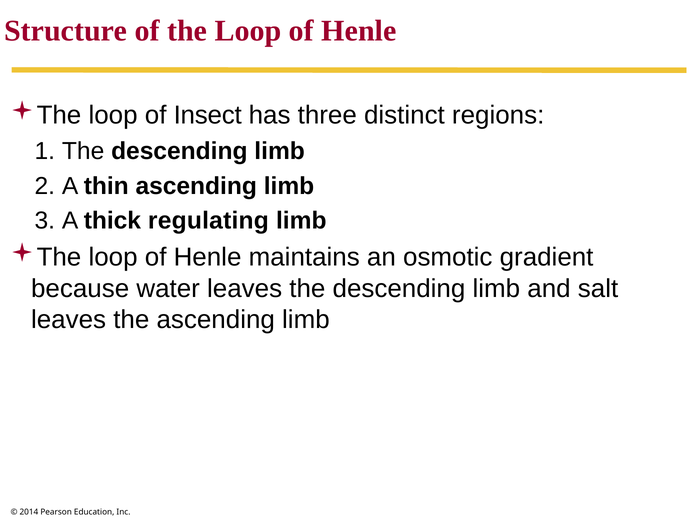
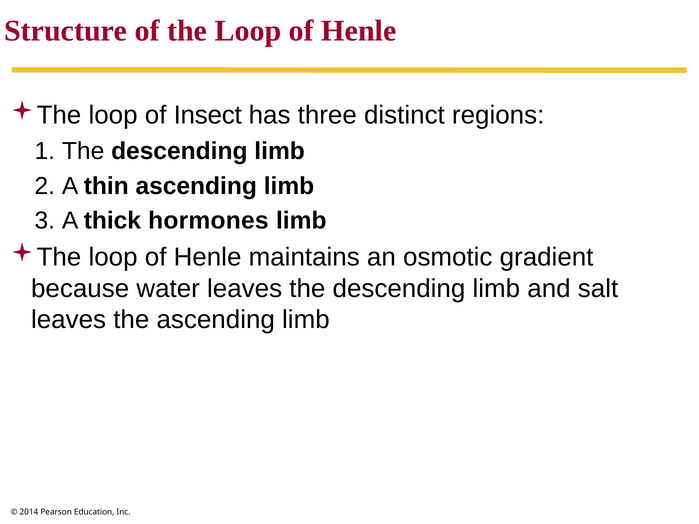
regulating: regulating -> hormones (208, 221)
